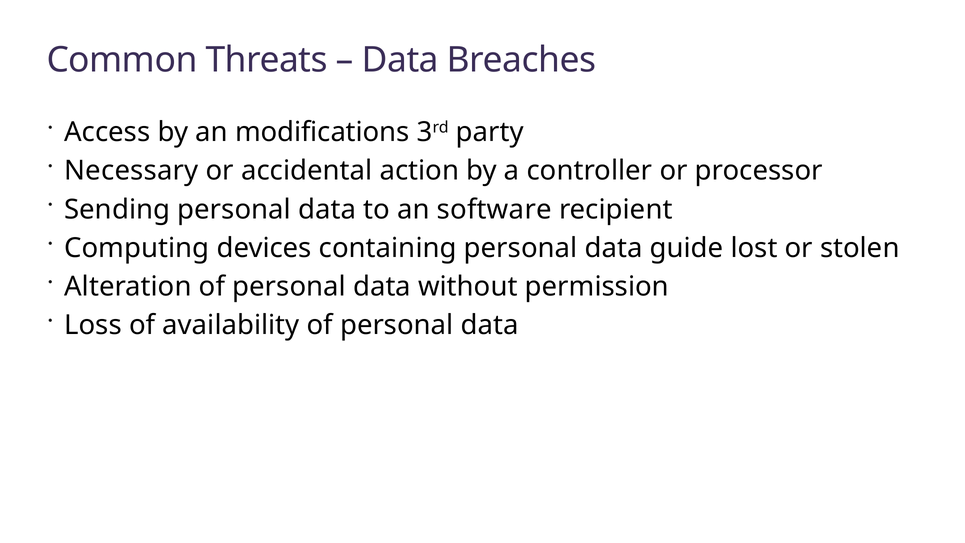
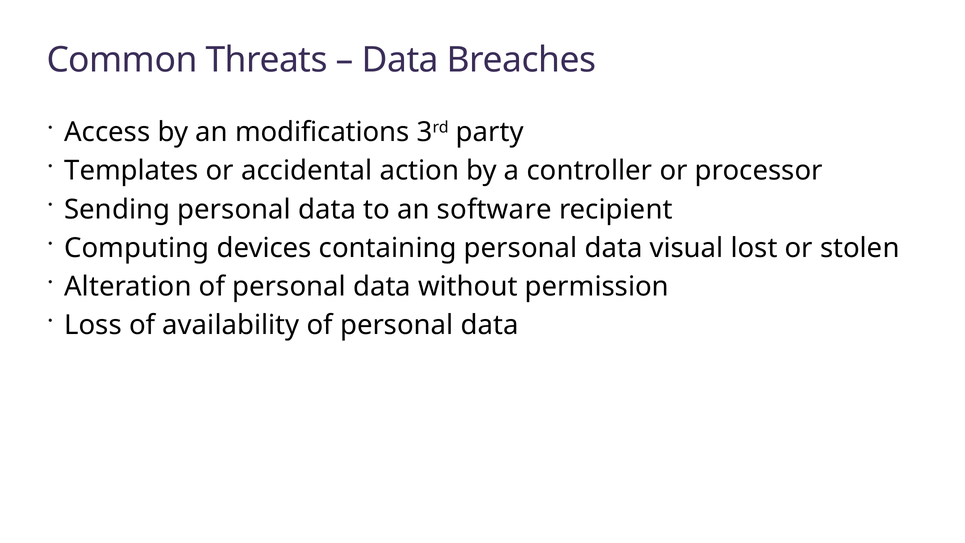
Necessary: Necessary -> Templates (131, 171)
guide: guide -> visual (687, 248)
